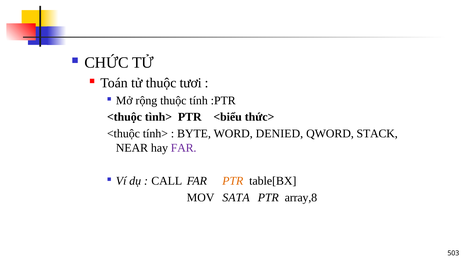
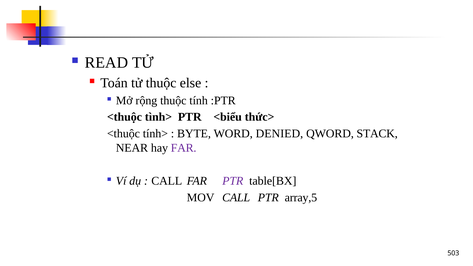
CHỨC: CHỨC -> READ (107, 63)
tươi: tươi -> else (191, 83)
PTR colour: orange -> purple (233, 181)
MOV SATA: SATA -> CALL (236, 198)
array,8: array,8 -> array,5 (301, 198)
